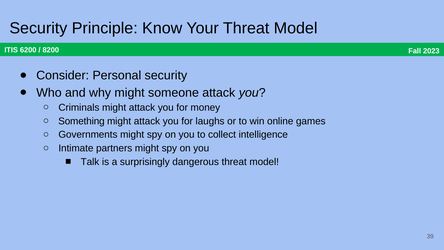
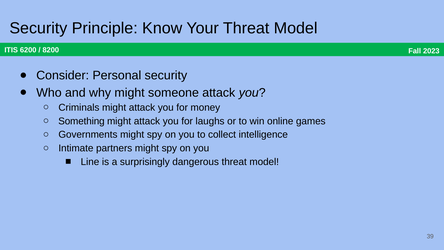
Talk: Talk -> Line (90, 162)
